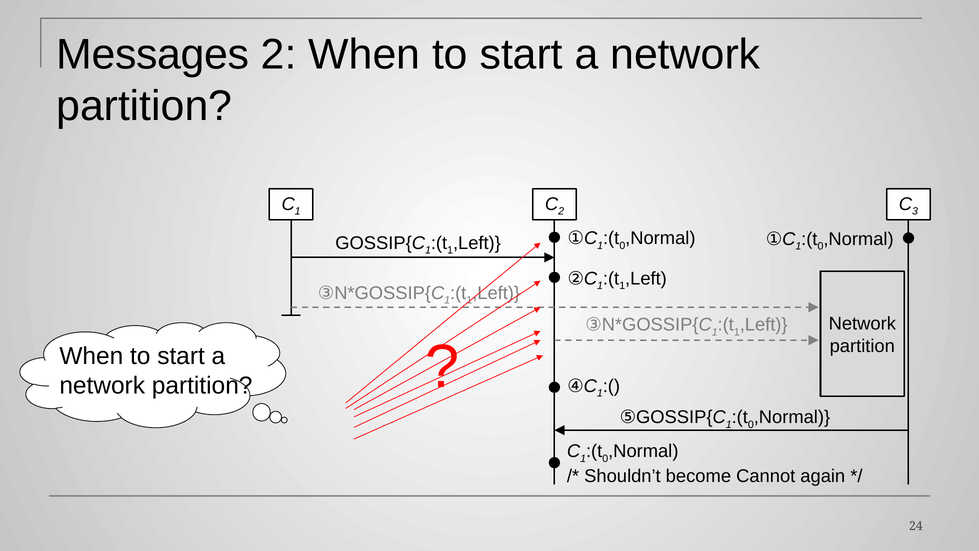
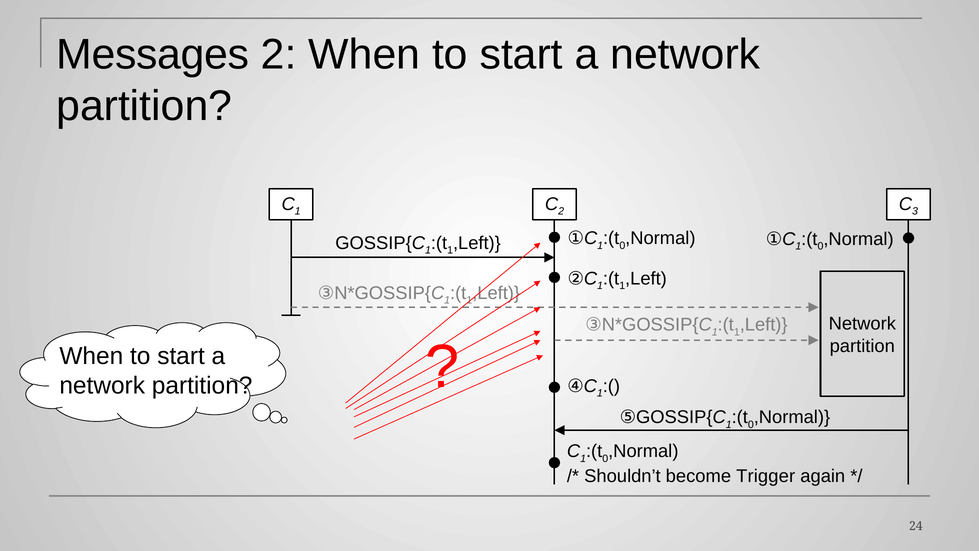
Cannot: Cannot -> Trigger (766, 476)
